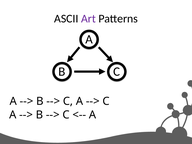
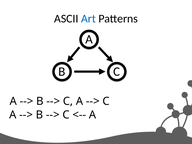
Art colour: purple -> blue (88, 19)
